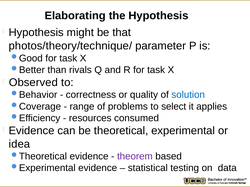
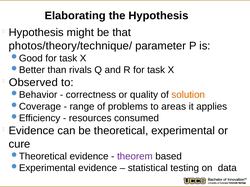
solution colour: blue -> orange (188, 95)
select: select -> areas (174, 107)
idea: idea -> cure (20, 144)
